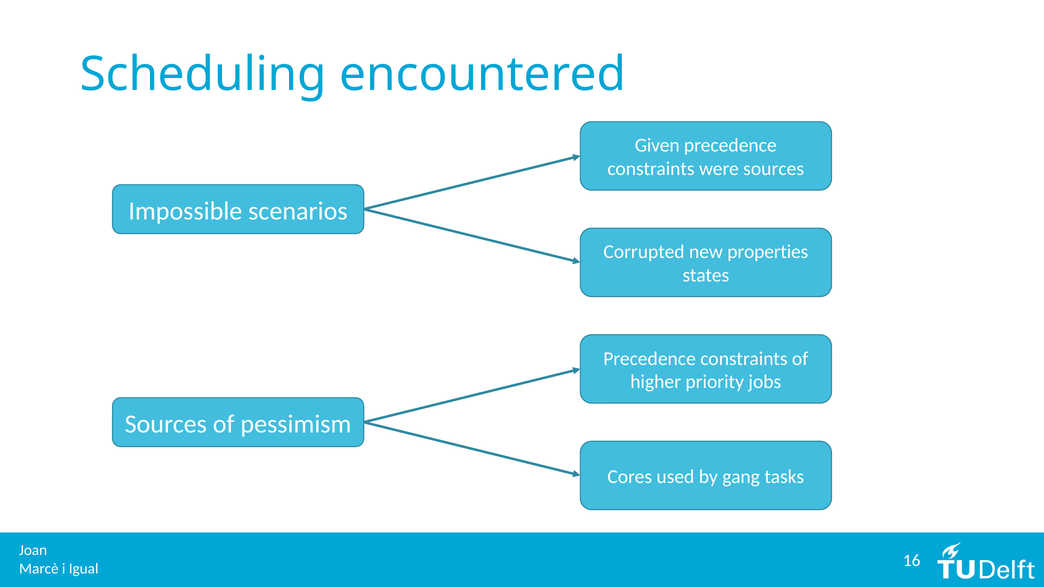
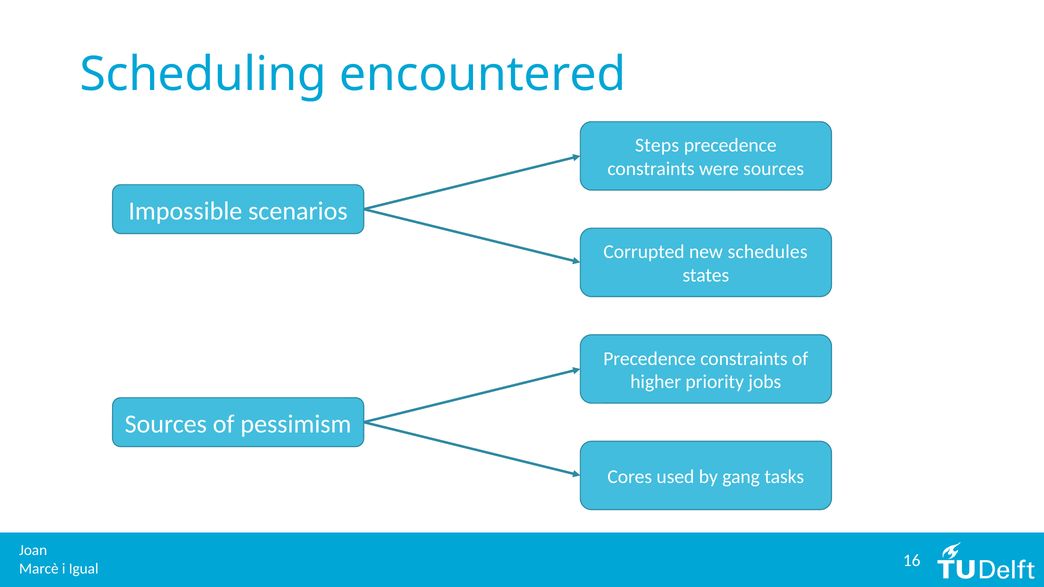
Given: Given -> Steps (657, 146)
properties: properties -> schedules (768, 252)
